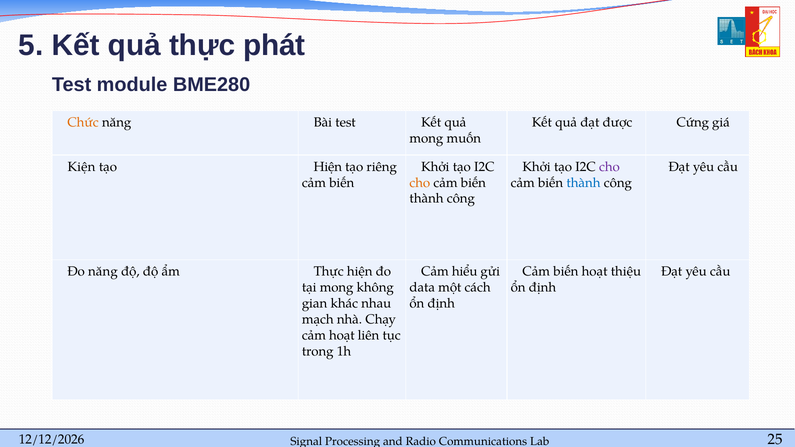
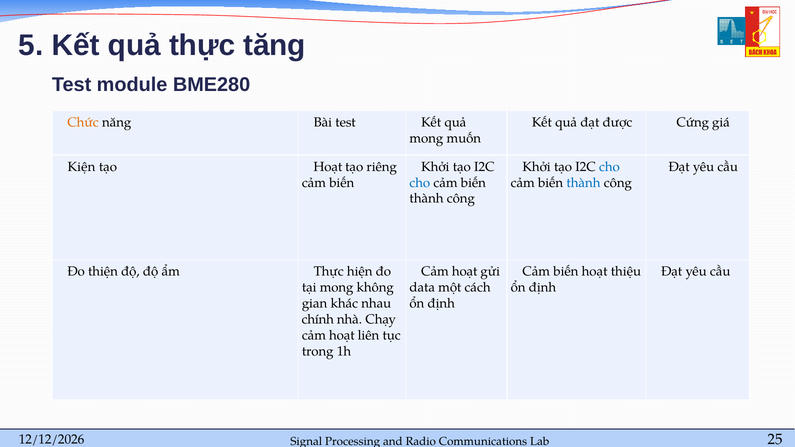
phát: phát -> tăng (274, 45)
tạo Hiện: Hiện -> Hoạt (328, 167)
cho colour: purple -> blue (609, 167)
cho colour: orange -> blue (420, 183)
Đo năng: năng -> thiện (103, 272)
hiểu: hiểu -> hoạt (465, 272)
mạch: mạch -> chính (318, 320)
